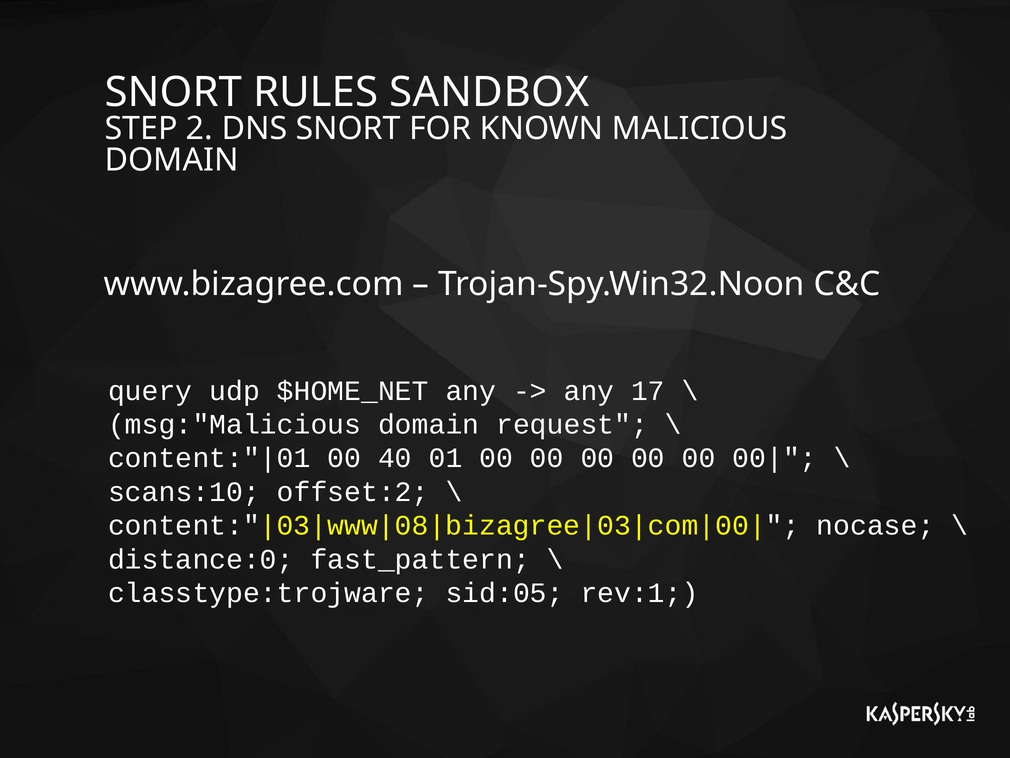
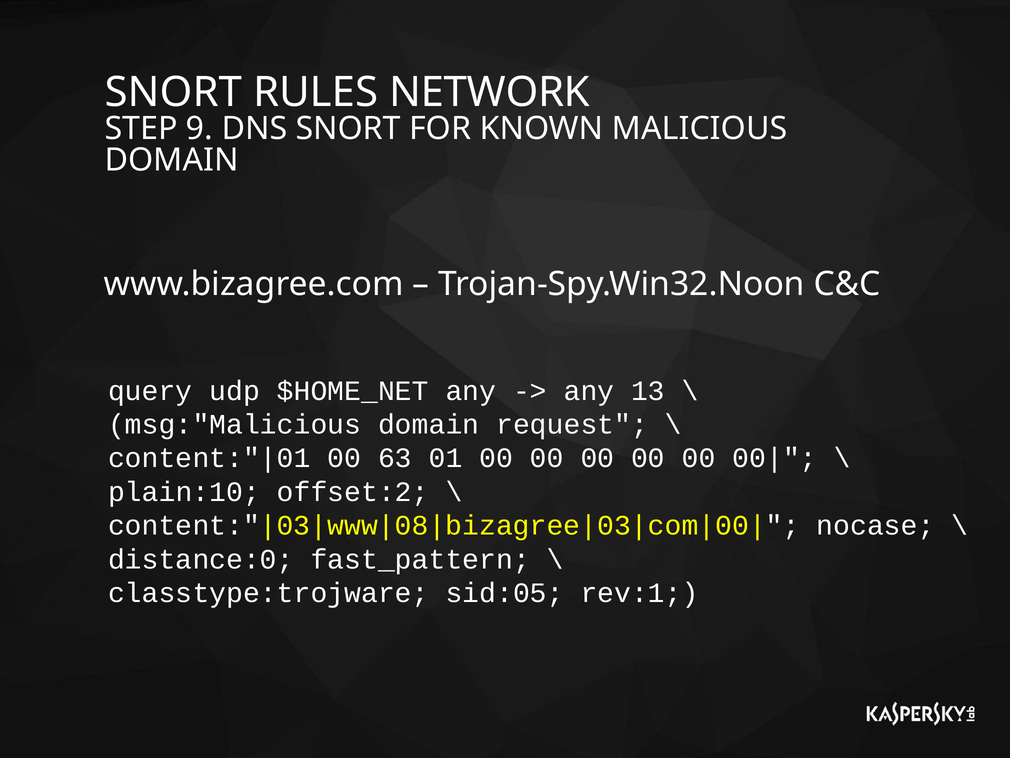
SANDBOX: SANDBOX -> NETWORK (490, 92)
2: 2 -> 9 (200, 129)
17: 17 -> 13 (648, 390)
40: 40 -> 63 (395, 458)
scans:10: scans:10 -> plain:10 (184, 492)
